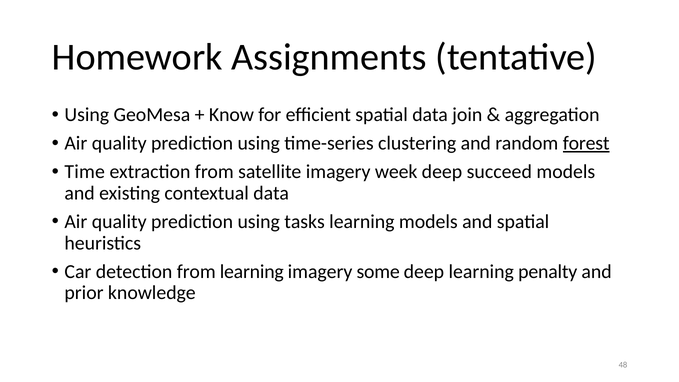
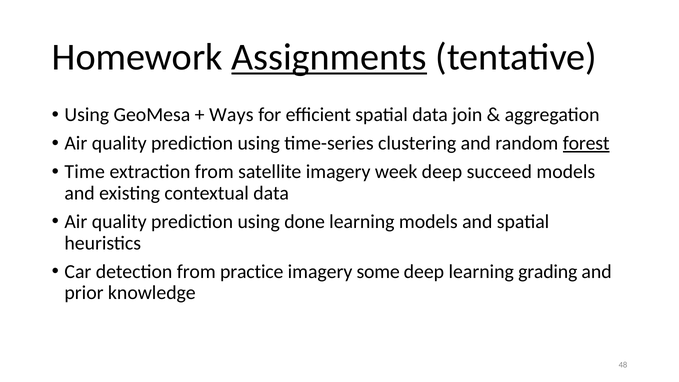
Assignments underline: none -> present (329, 57)
Know: Know -> Ways (231, 115)
tasks: tasks -> done (305, 222)
from learning: learning -> practice (252, 271)
penalty: penalty -> grading (548, 271)
